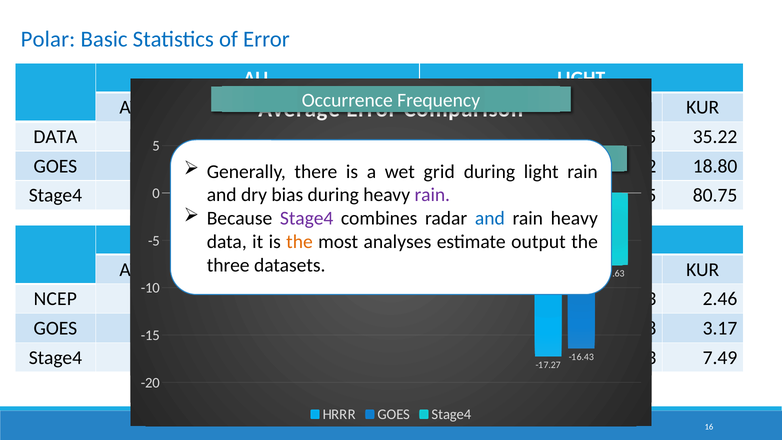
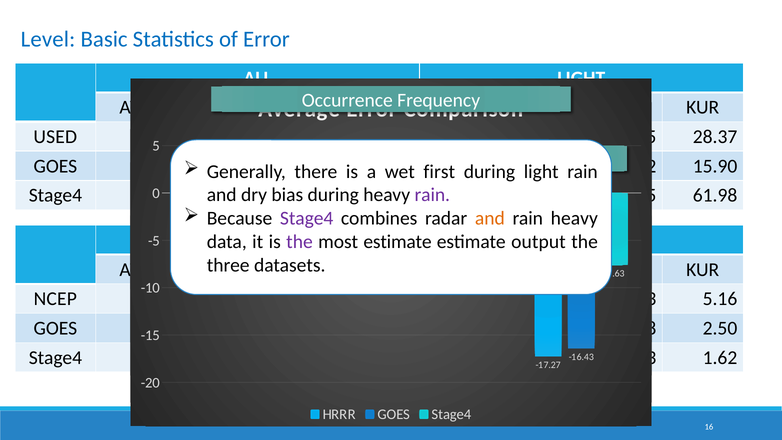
Polar: Polar -> Level (48, 39)
DATA: DATA -> USED (55, 137)
35.22: 35.22 -> 28.37 (715, 137)
18.80: 18.80 -> 15.90 (715, 166)
grid: grid -> first (439, 172)
80.75: 80.75 -> 61.98 (715, 195)
and colour: blue -> orange (490, 218)
the colour: orange -> purple (300, 242)
most analyses: analyses -> estimate (398, 242)
2.46: 2.46 -> 5.16 (720, 299)
3.17: 3.17 -> 2.50 (720, 328)
7.49: 7.49 -> 1.62 (720, 358)
